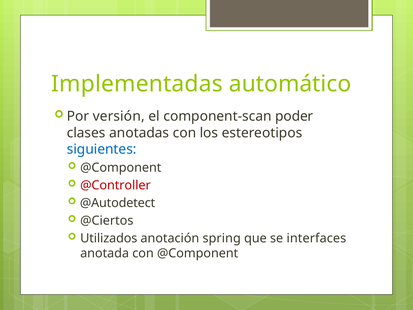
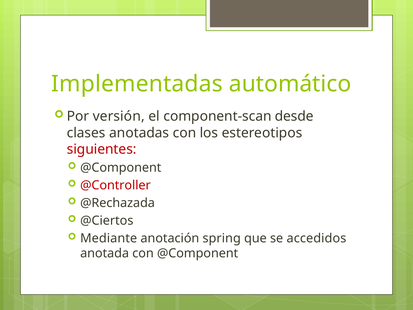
poder: poder -> desde (294, 116)
siguientes colour: blue -> red (102, 149)
@Autodetect: @Autodetect -> @Rechazada (118, 203)
Utilizados: Utilizados -> Mediante (109, 238)
interfaces: interfaces -> accedidos (316, 238)
